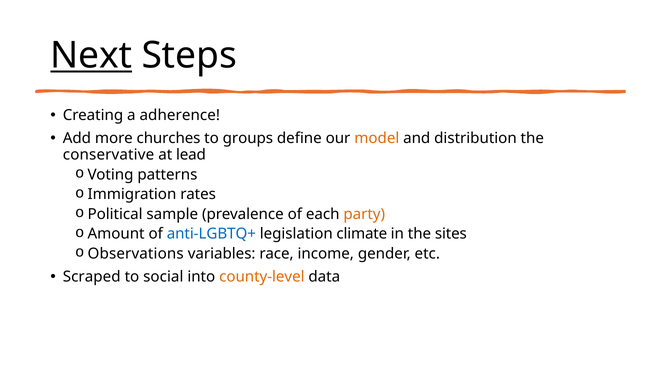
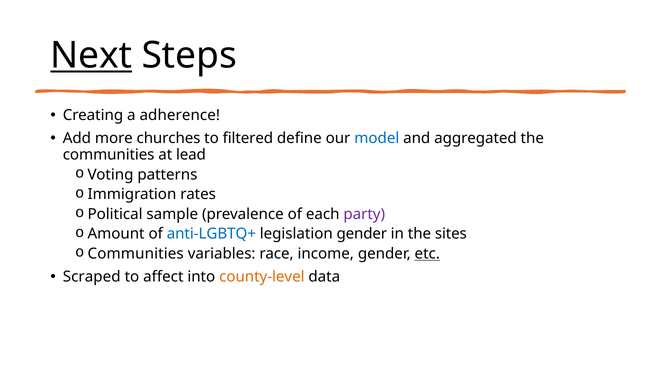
groups: groups -> filtered (248, 138)
model colour: orange -> blue (377, 138)
distribution: distribution -> aggregated (475, 138)
conservative: conservative -> communities (109, 155)
party colour: orange -> purple (364, 214)
legislation climate: climate -> gender (362, 234)
Observations: Observations -> Communities (136, 254)
etc underline: none -> present (427, 254)
social: social -> affect (163, 277)
